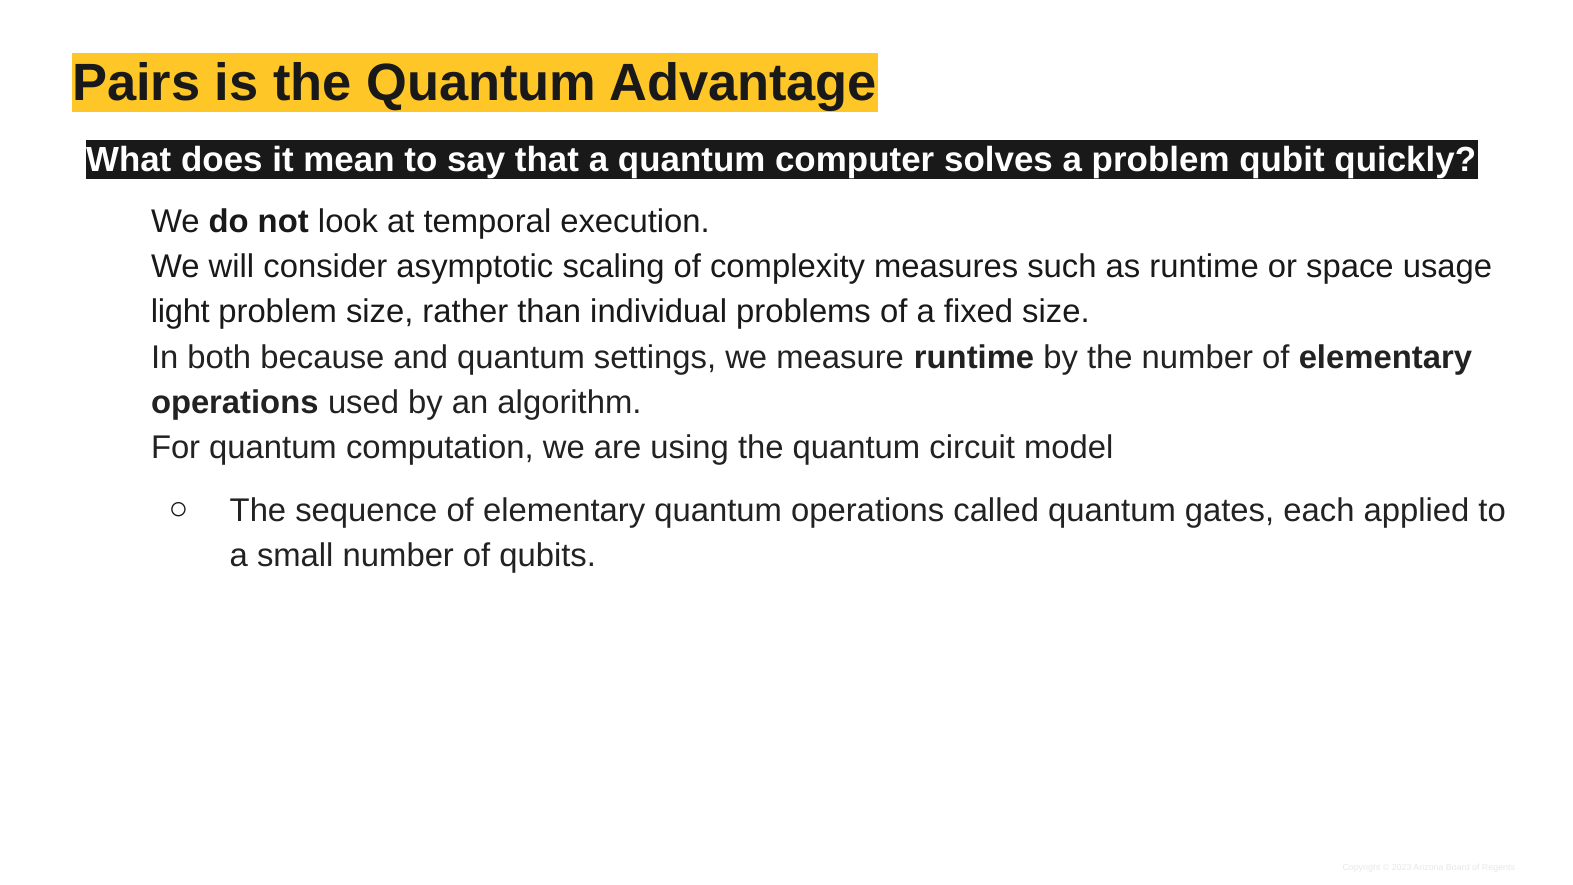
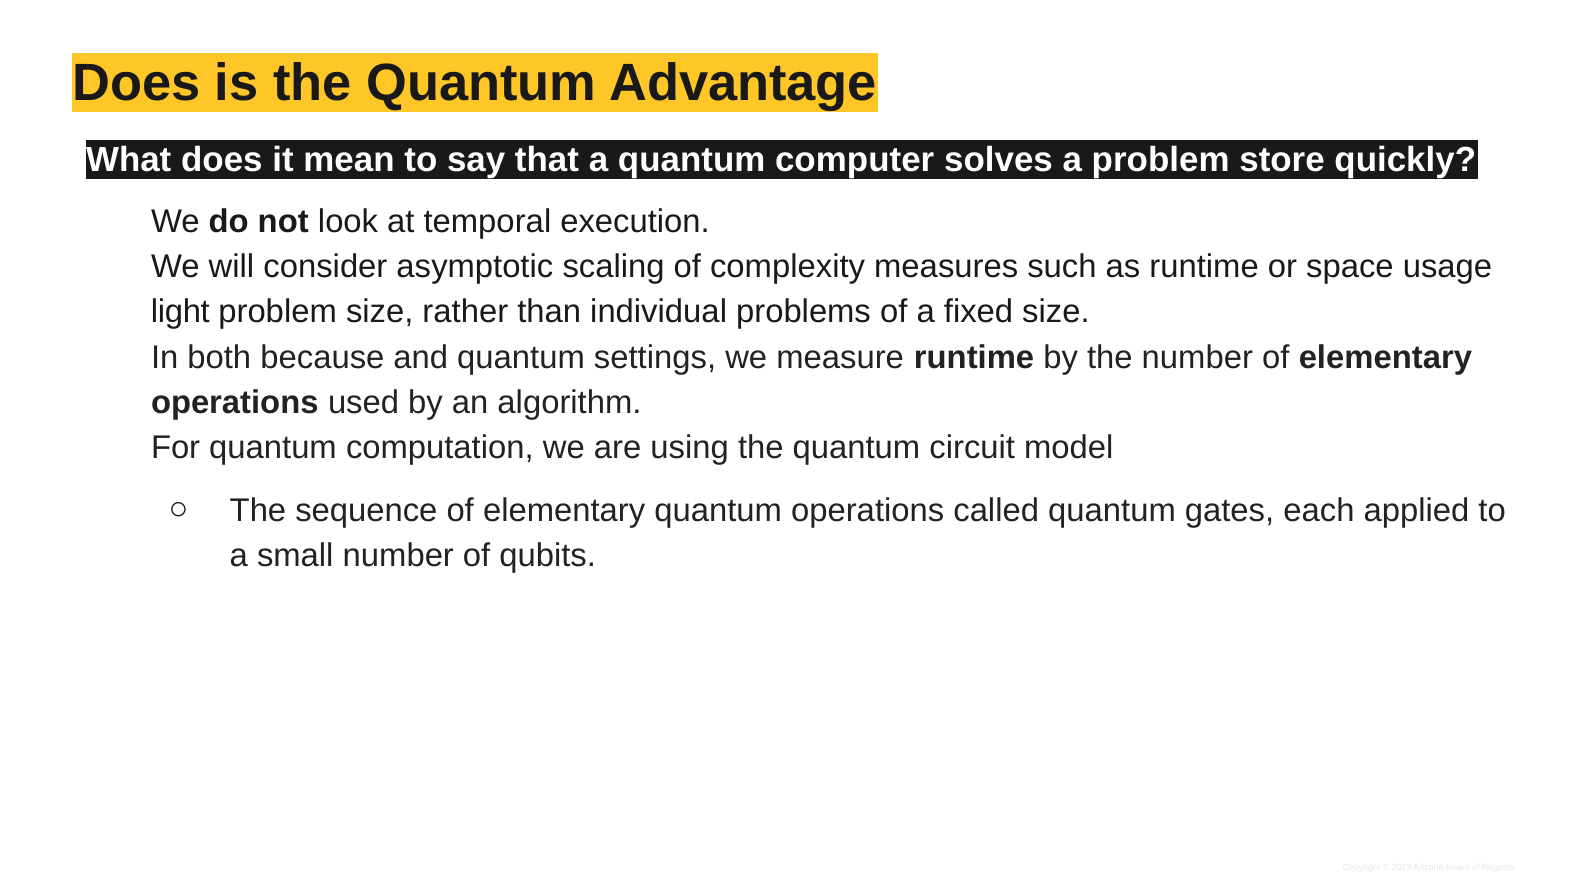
Pairs: Pairs -> Does (136, 83)
qubit: qubit -> store (1282, 160)
